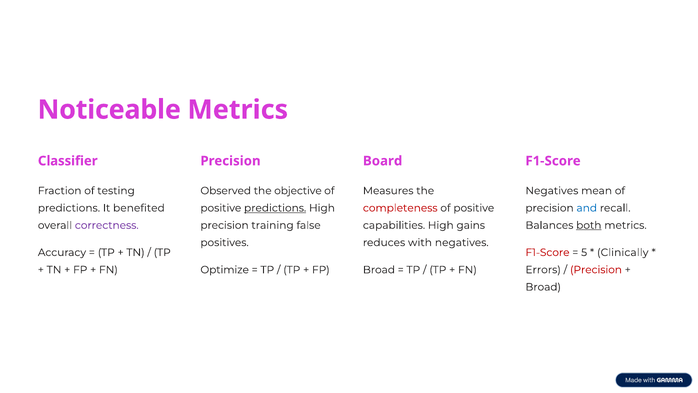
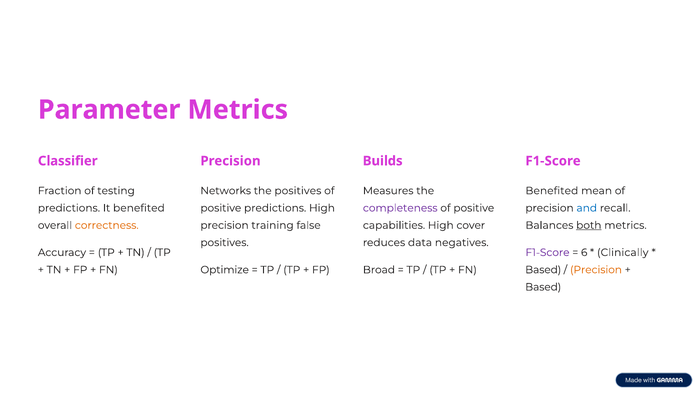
Noticeable: Noticeable -> Parameter (109, 110)
Board: Board -> Builds (383, 161)
Observed: Observed -> Networks (226, 191)
the objective: objective -> positives (298, 191)
Negatives: Negatives -> Benefited (552, 191)
predictions underline: present -> none (275, 208)
completeness colour: red -> purple (400, 208)
correctness colour: purple -> orange (107, 225)
gains: gains -> cover (471, 225)
with: with -> data (420, 242)
F1-Score colour: red -> purple (547, 252)
5: 5 -> 6 (584, 252)
Errors: Errors -> Based (543, 270)
Precision colour: red -> orange (596, 270)
Broad: Broad -> Based (543, 287)
